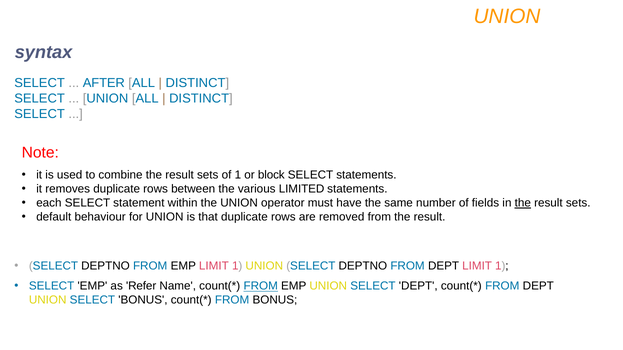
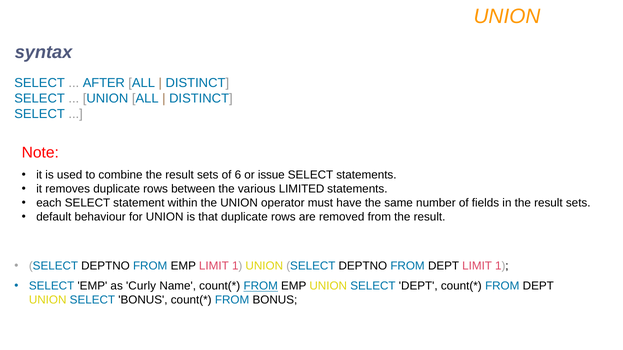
of 1: 1 -> 6 (238, 175)
block: block -> issue (271, 175)
the underline: present -> none (523, 203)
Refer: Refer -> Curly (141, 286)
